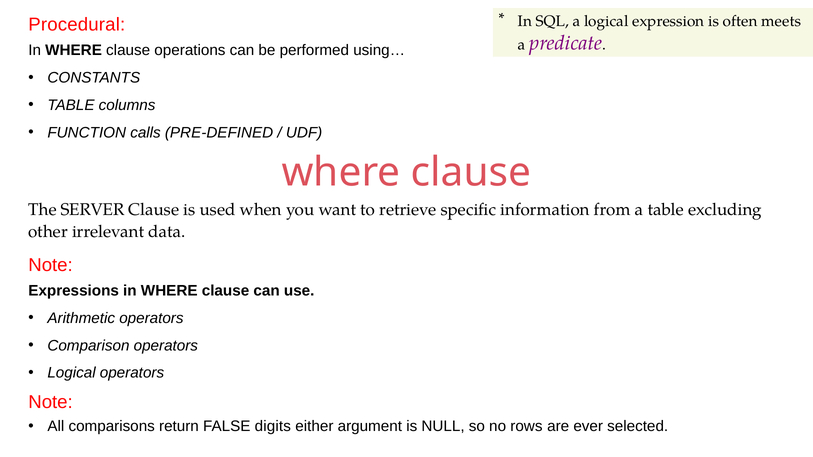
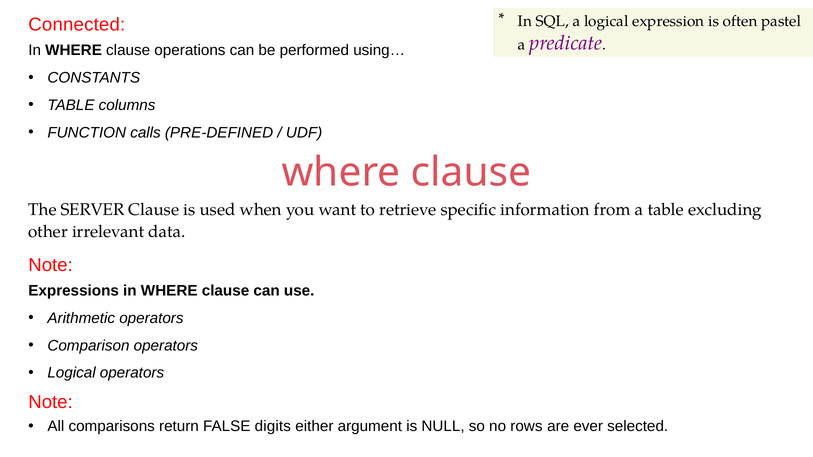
meets: meets -> pastel (781, 21)
Procedural: Procedural -> Connected (77, 25)
